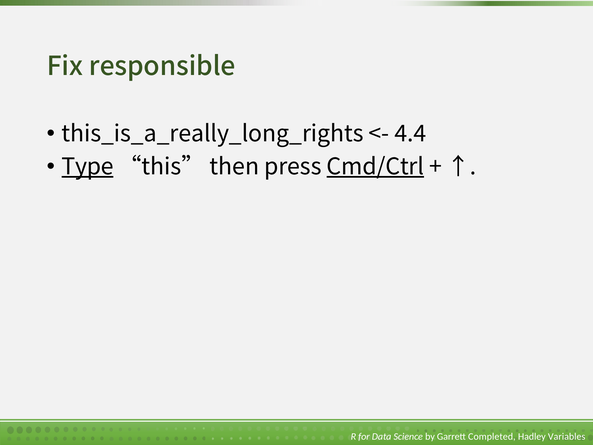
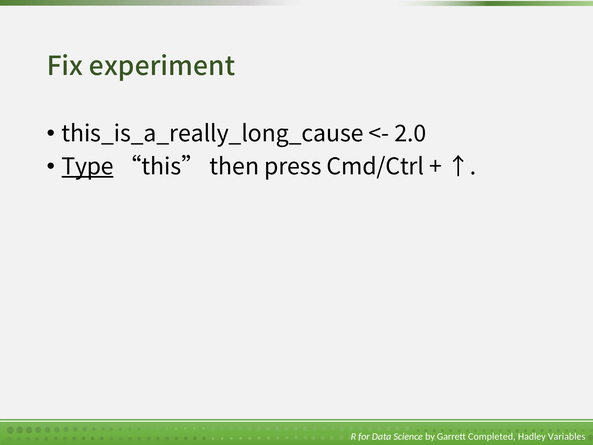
responsible: responsible -> experiment (162, 66)
this_is_a_really_long_rights: this_is_a_really_long_rights -> this_is_a_really_long_cause (213, 134)
4.4: 4.4 -> 2.0 (410, 134)
Cmd/Ctrl underline: present -> none (375, 167)
